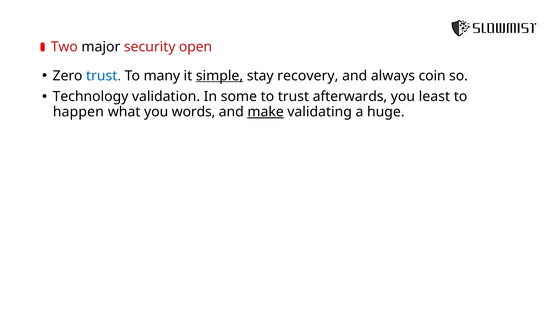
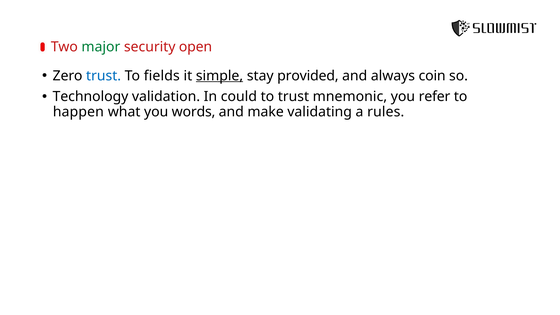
major colour: black -> green (101, 47)
many: many -> fields (162, 76)
recovery: recovery -> provided (308, 76)
some: some -> could (239, 97)
afterwards: afterwards -> mnemonic (350, 97)
least: least -> refer (435, 97)
make underline: present -> none (266, 112)
huge: huge -> rules (386, 112)
